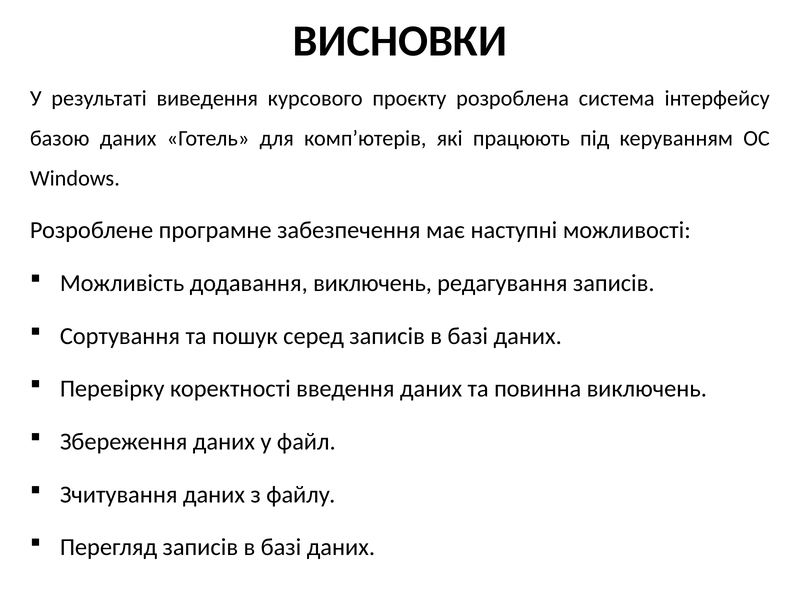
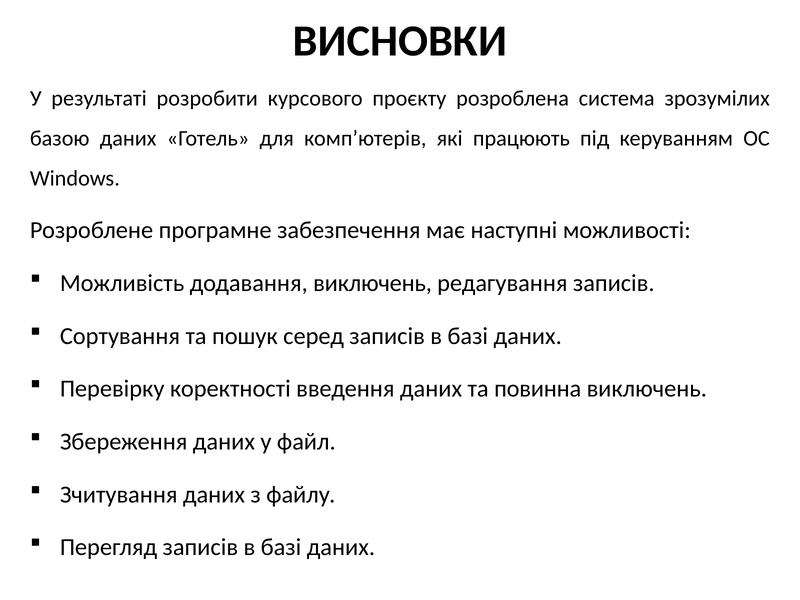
виведення: виведення -> розробити (207, 99)
інтерфейсу: інтерфейсу -> зрозумілих (717, 99)
